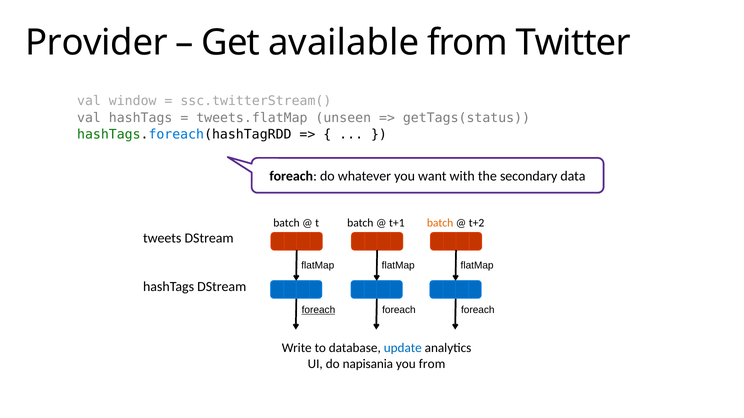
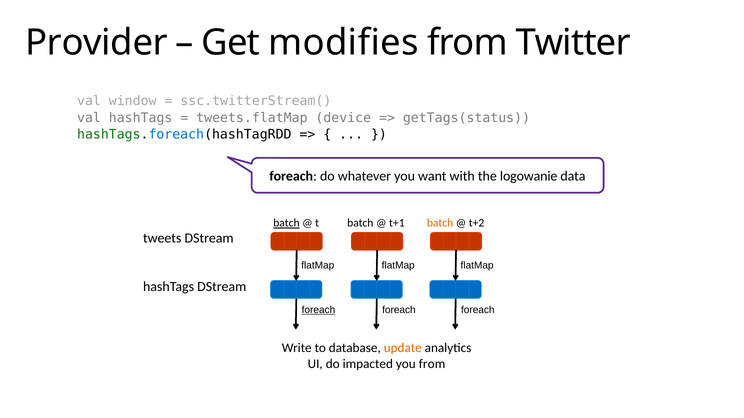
available: available -> modifies (343, 43)
unseen: unseen -> device (343, 118)
secondary: secondary -> logowanie (529, 176)
batch underline: none -> present (286, 223)
update colour: blue -> orange (403, 348)
napisania: napisania -> impacted (368, 364)
